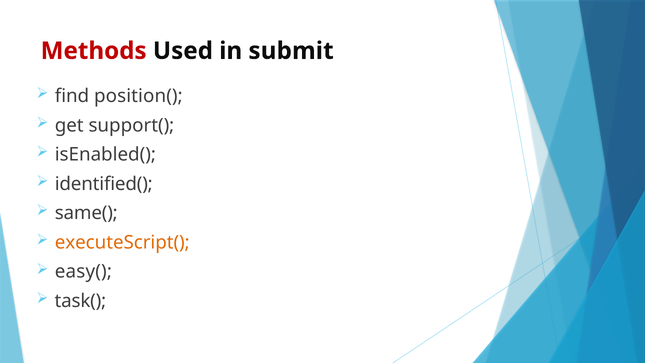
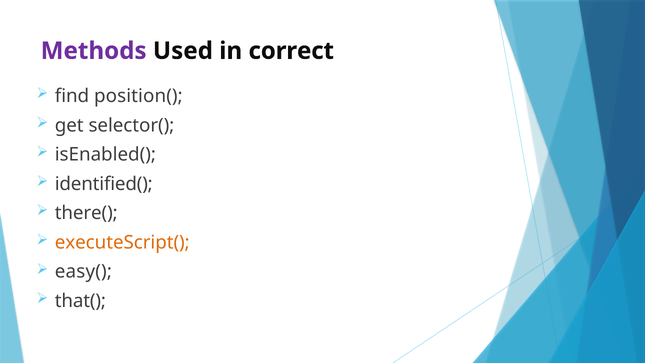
Methods colour: red -> purple (94, 51)
submit: submit -> correct (291, 51)
support(: support( -> selector( (131, 125)
same(: same( -> there( (86, 213)
task(: task( -> that( (80, 301)
